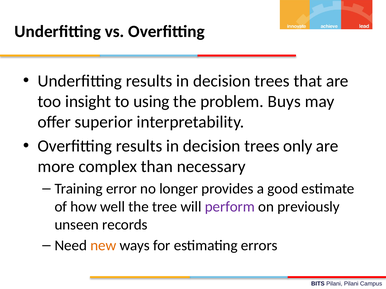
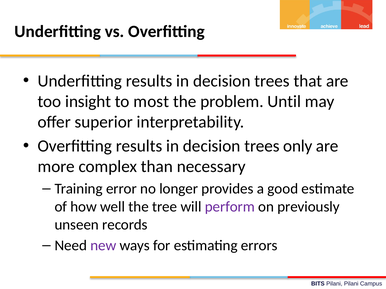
using: using -> most (151, 102)
Buys: Buys -> Until (284, 102)
new colour: orange -> purple (103, 246)
